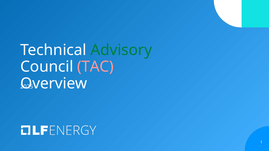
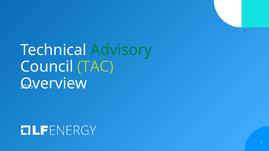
TAC colour: pink -> light green (95, 67)
